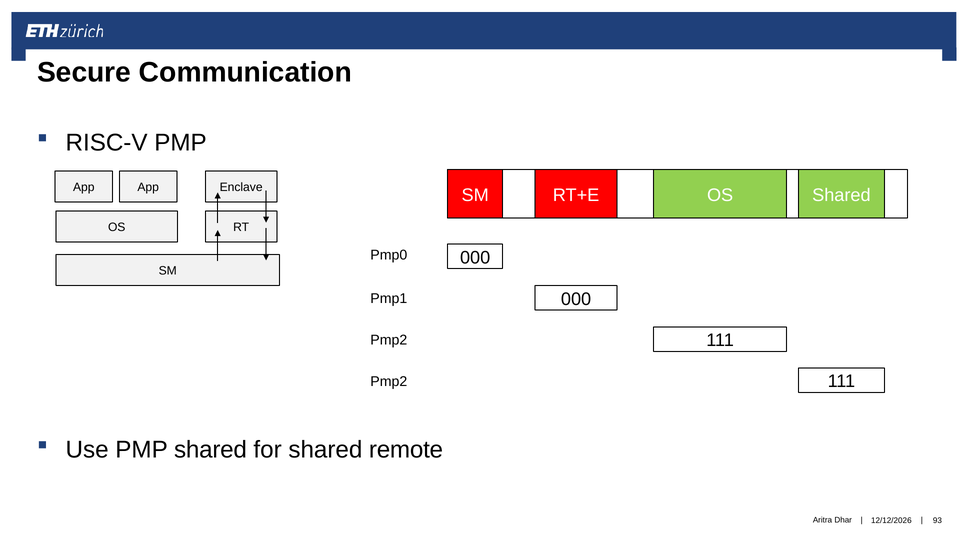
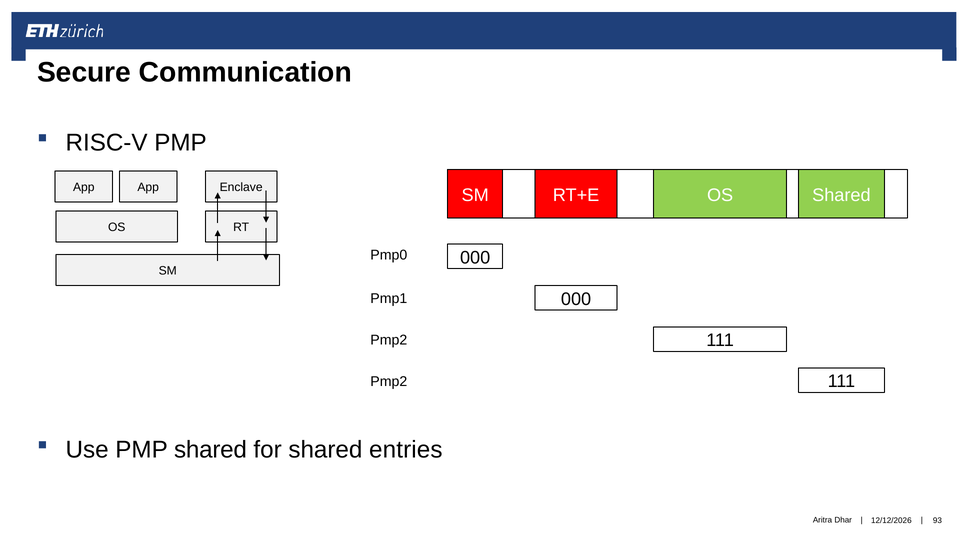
remote: remote -> entries (406, 449)
